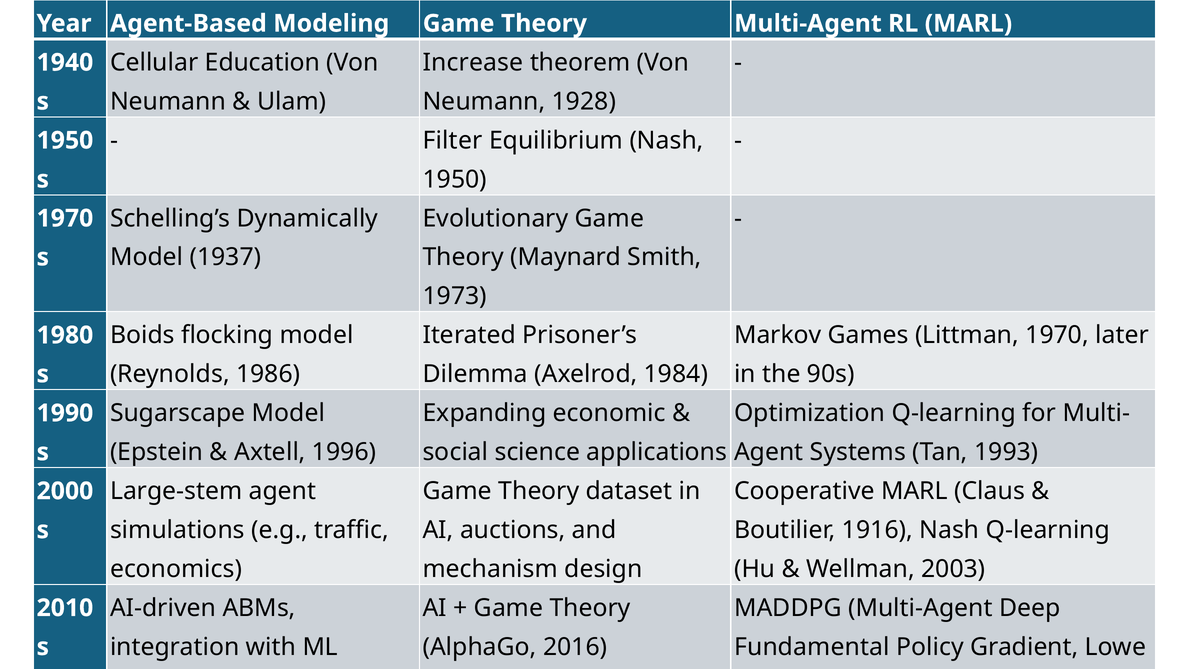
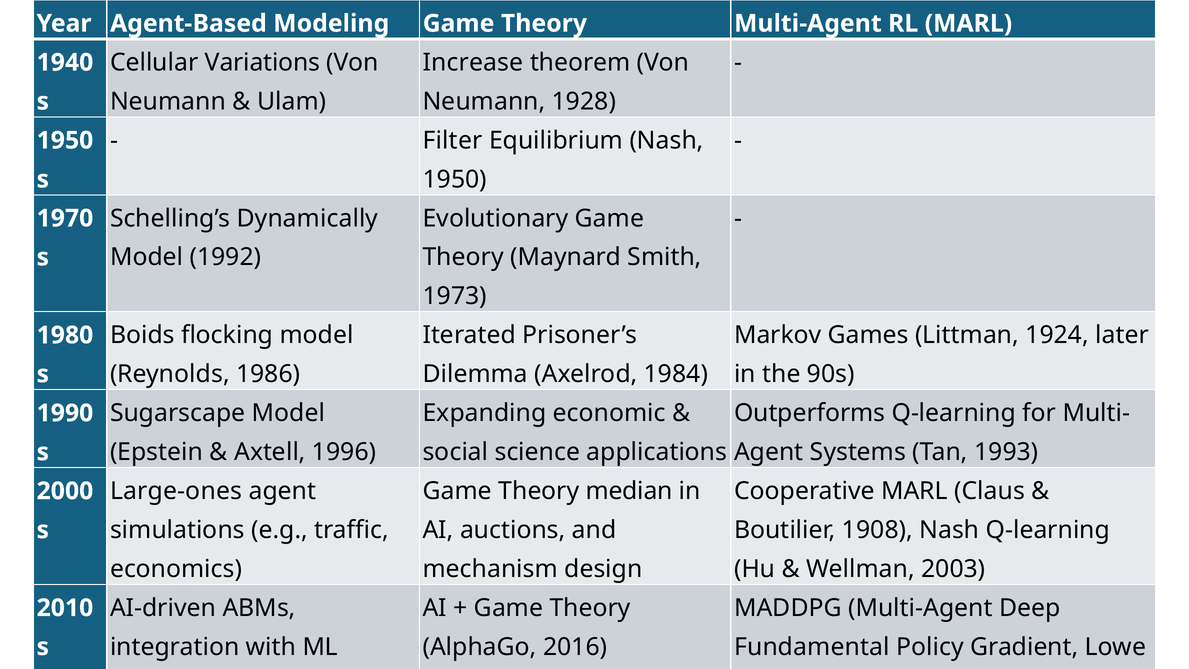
Education: Education -> Variations (263, 62)
1937: 1937 -> 1992 (225, 257)
Littman 1970: 1970 -> 1924 (1057, 335)
Optimization: Optimization -> Outperforms (810, 413)
Large-stem: Large-stem -> Large-ones (176, 491)
dataset: dataset -> median (629, 491)
1916: 1916 -> 1908 (877, 530)
